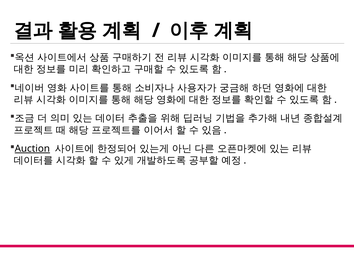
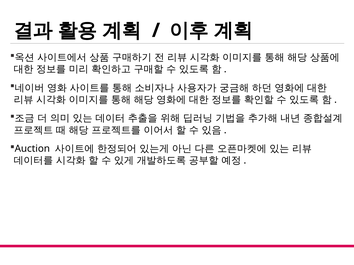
Auction underline: present -> none (32, 149)
